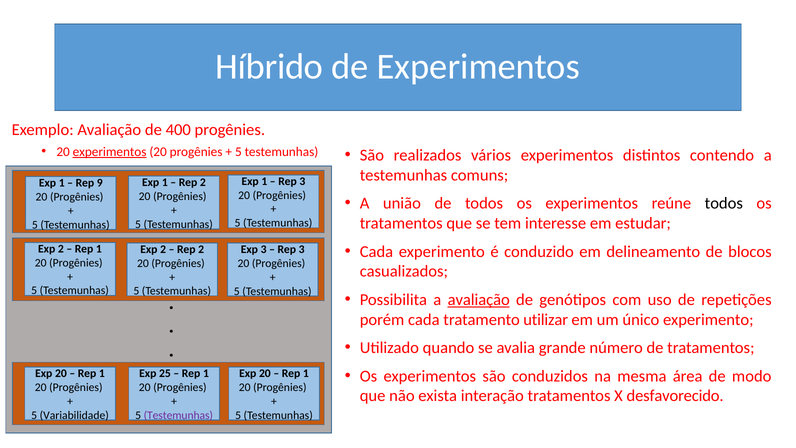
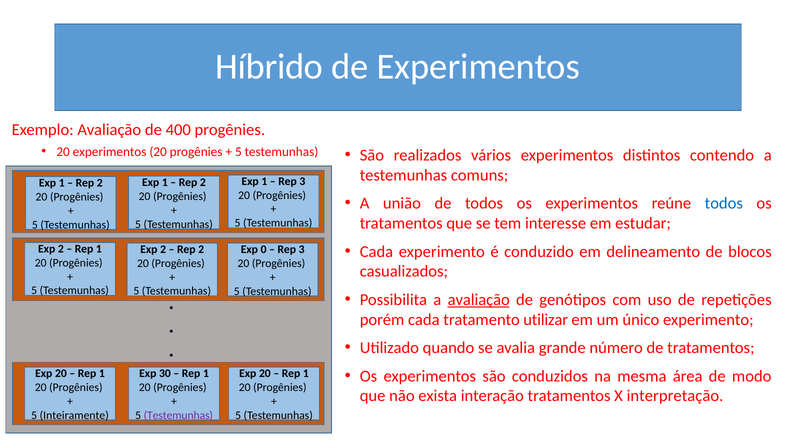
experimentos underline: present -> none (110, 152)
9: 9 -> 2 (100, 183)
todos colour: black -> blue (724, 203)
Exp 3: 3 -> 0 (264, 249)
25: 25 -> 30 (165, 373)
desfavorecido: desfavorecido -> interpretação (675, 396)
Variabilidade: Variabilidade -> Inteiramente (74, 415)
